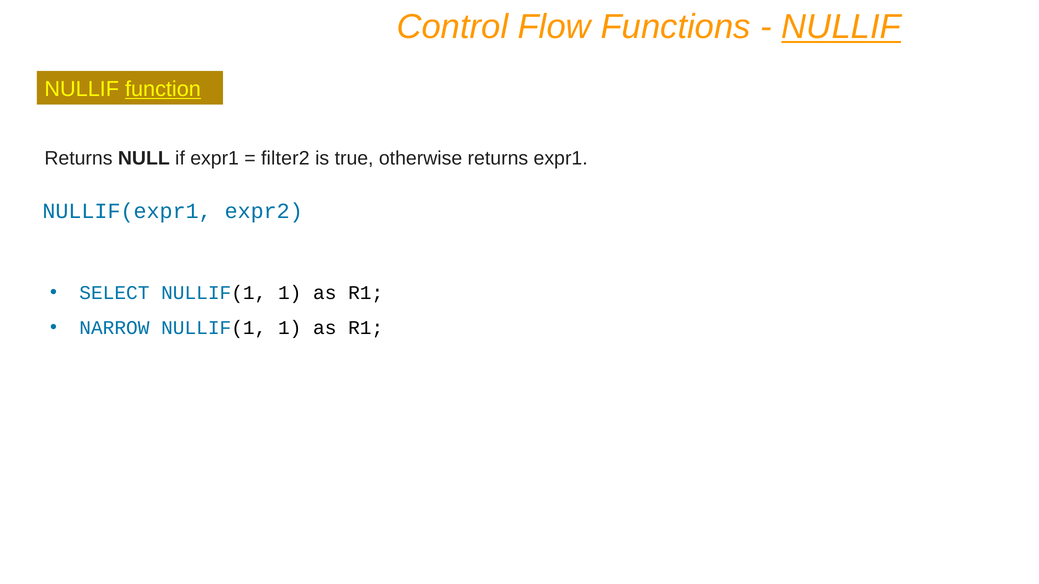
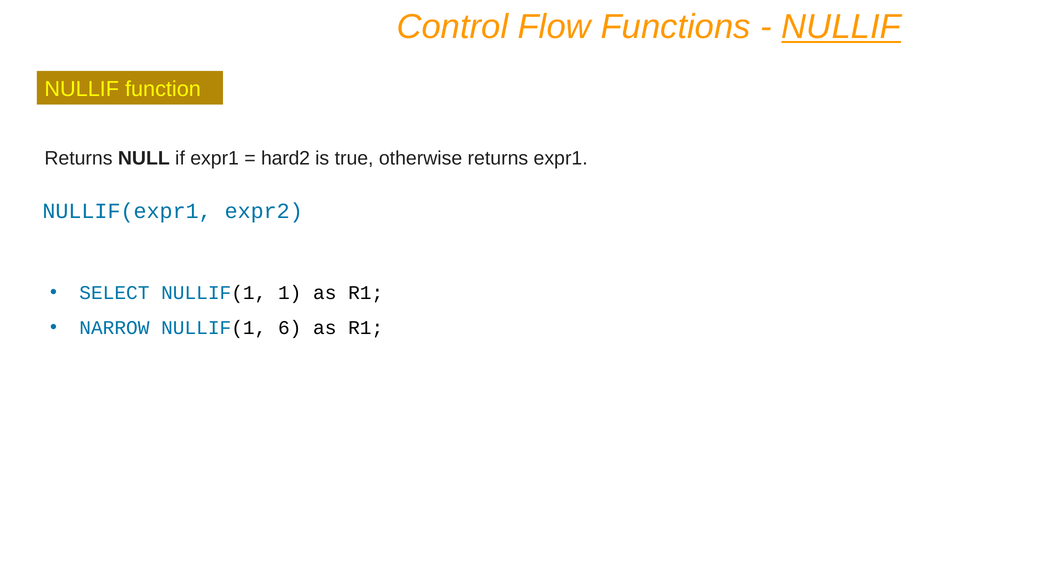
function underline: present -> none (163, 89)
filter2: filter2 -> hard2 (286, 158)
1: 1 -> 6 (290, 328)
